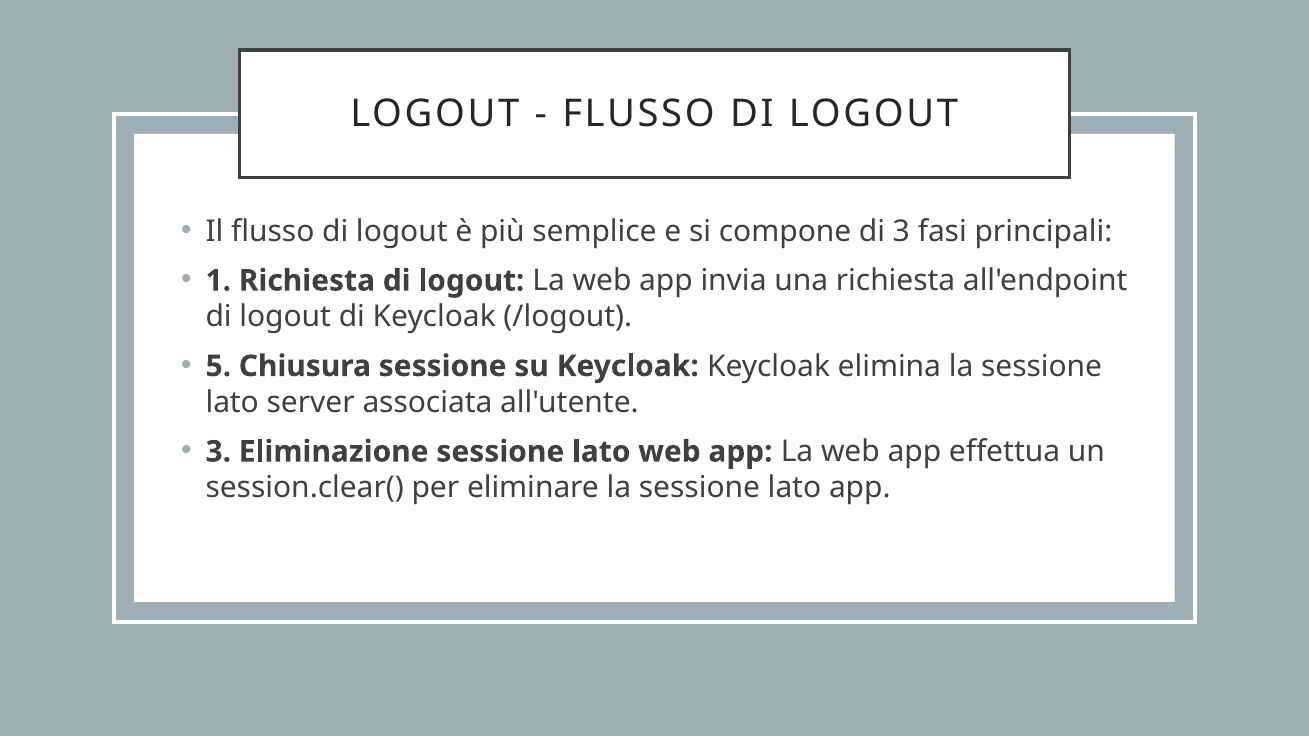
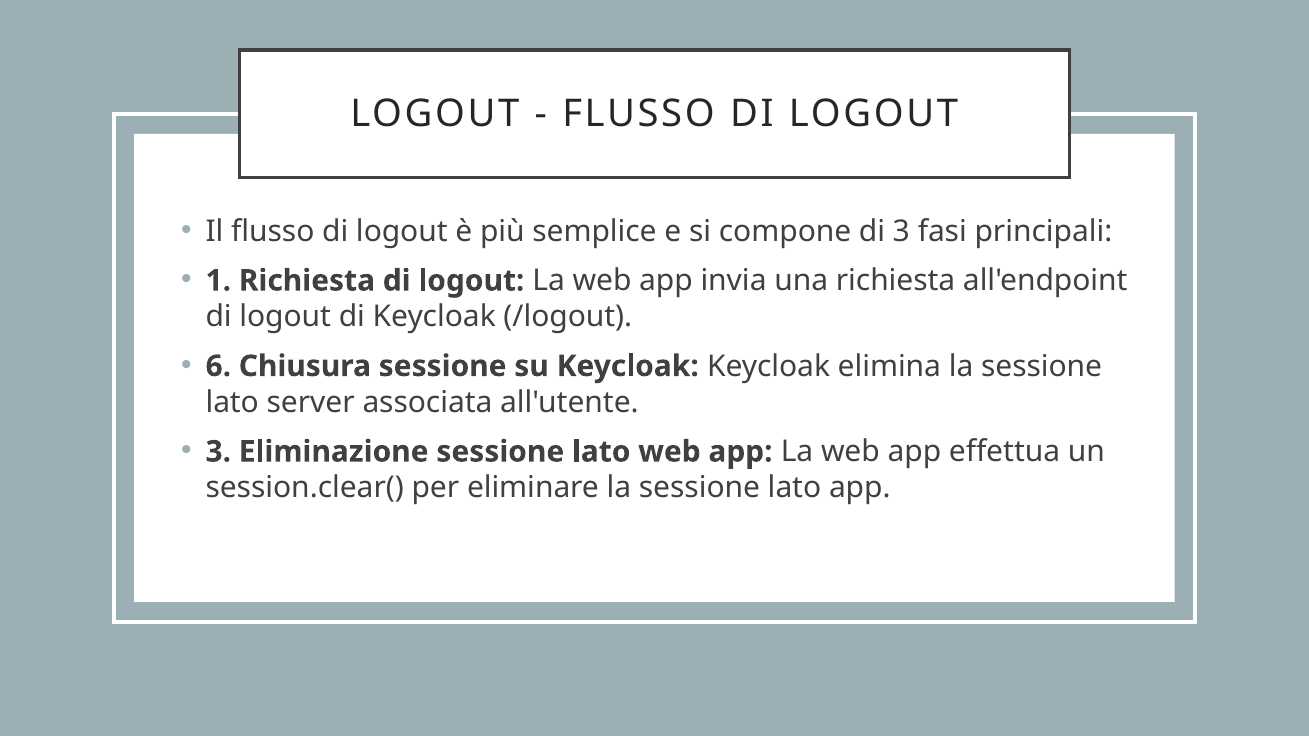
5: 5 -> 6 (218, 366)
